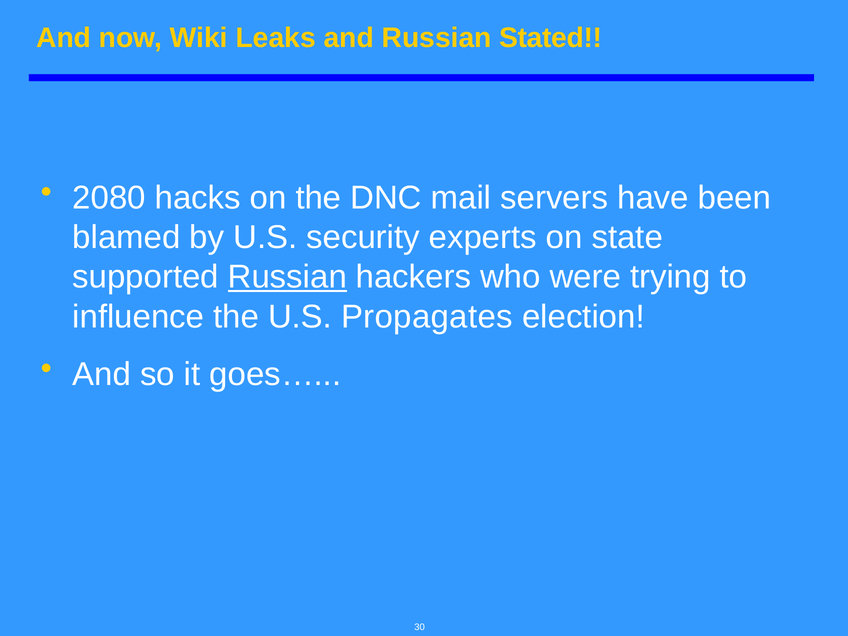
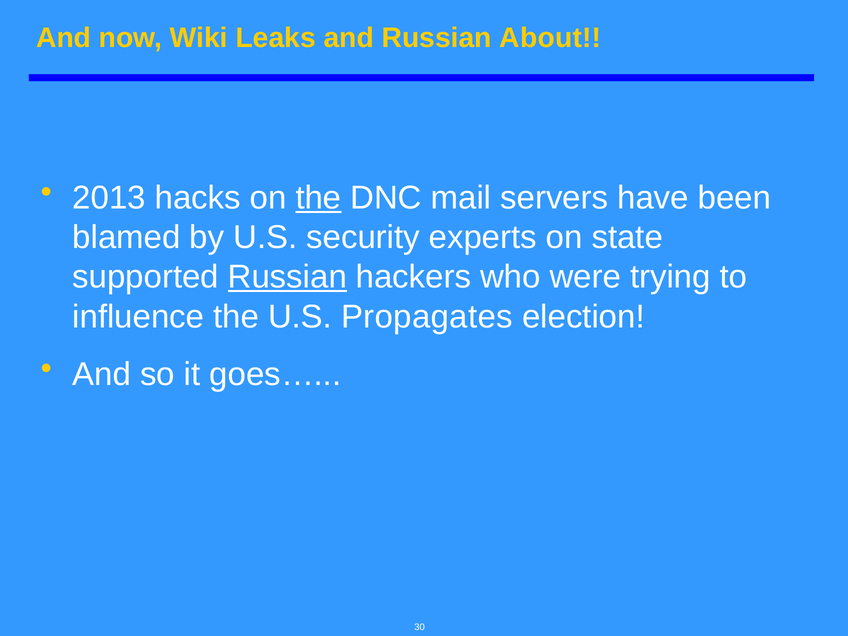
Stated: Stated -> About (550, 38)
2080: 2080 -> 2013 (109, 198)
the underline: none -> present (318, 198)
